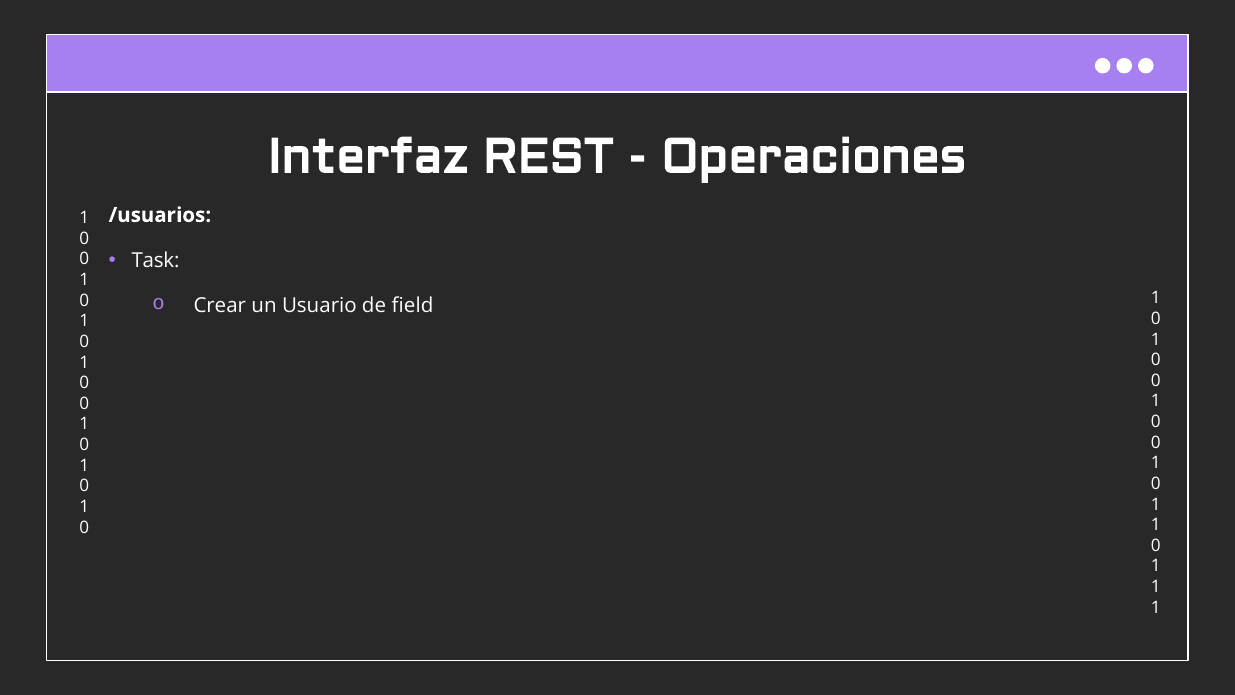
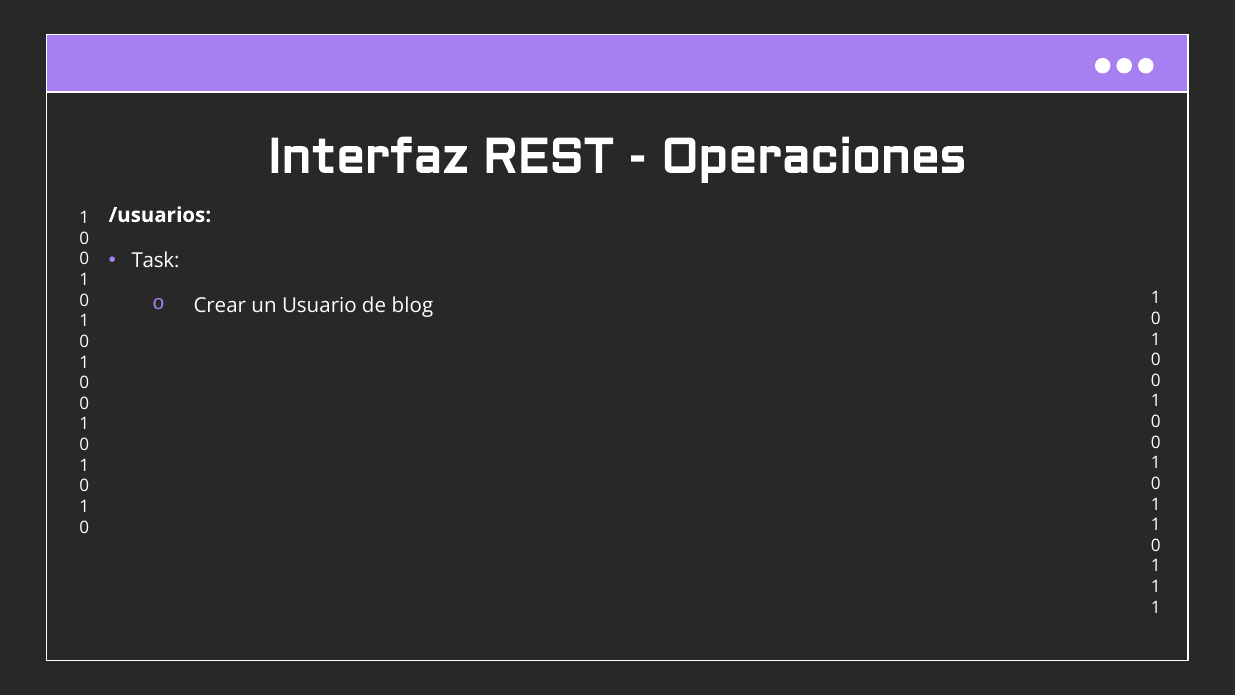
field: field -> blog (412, 306)
